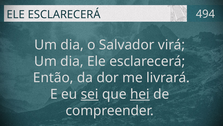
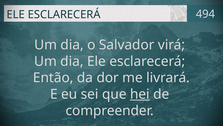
sei underline: present -> none (90, 94)
